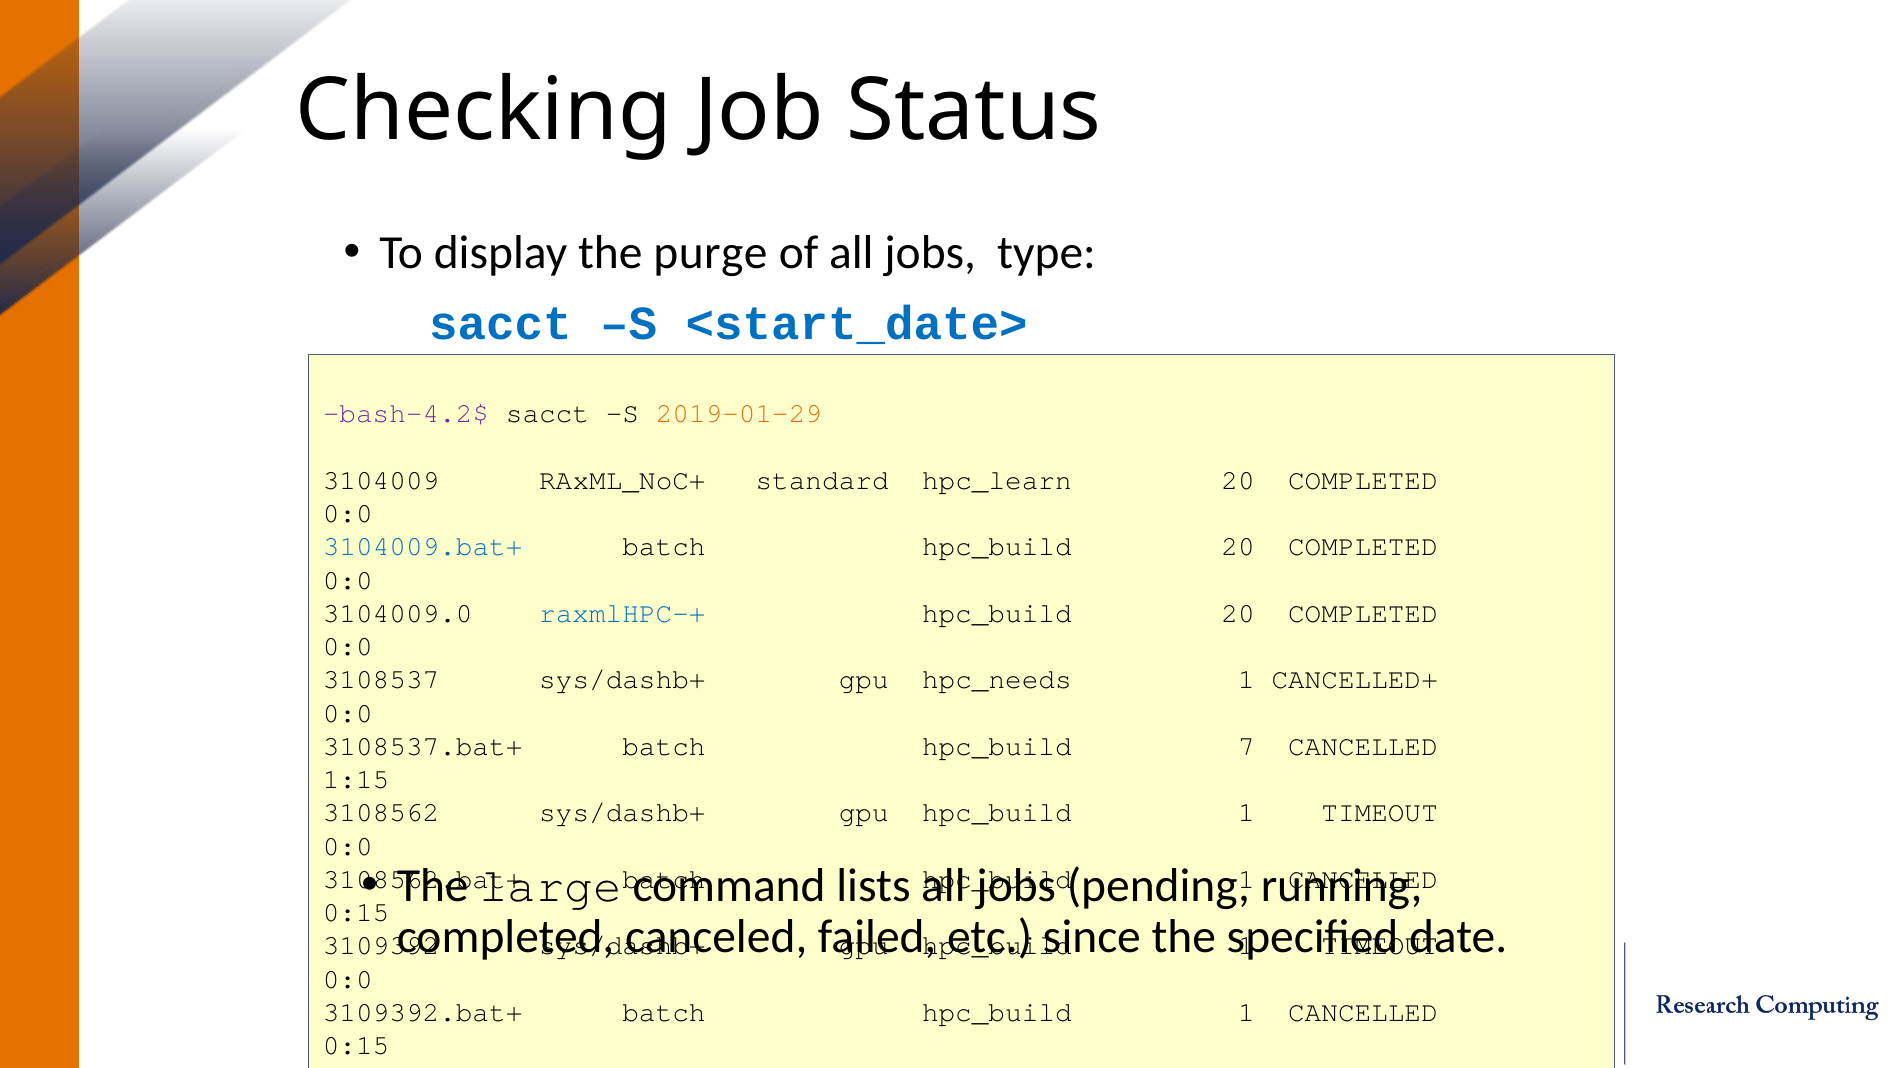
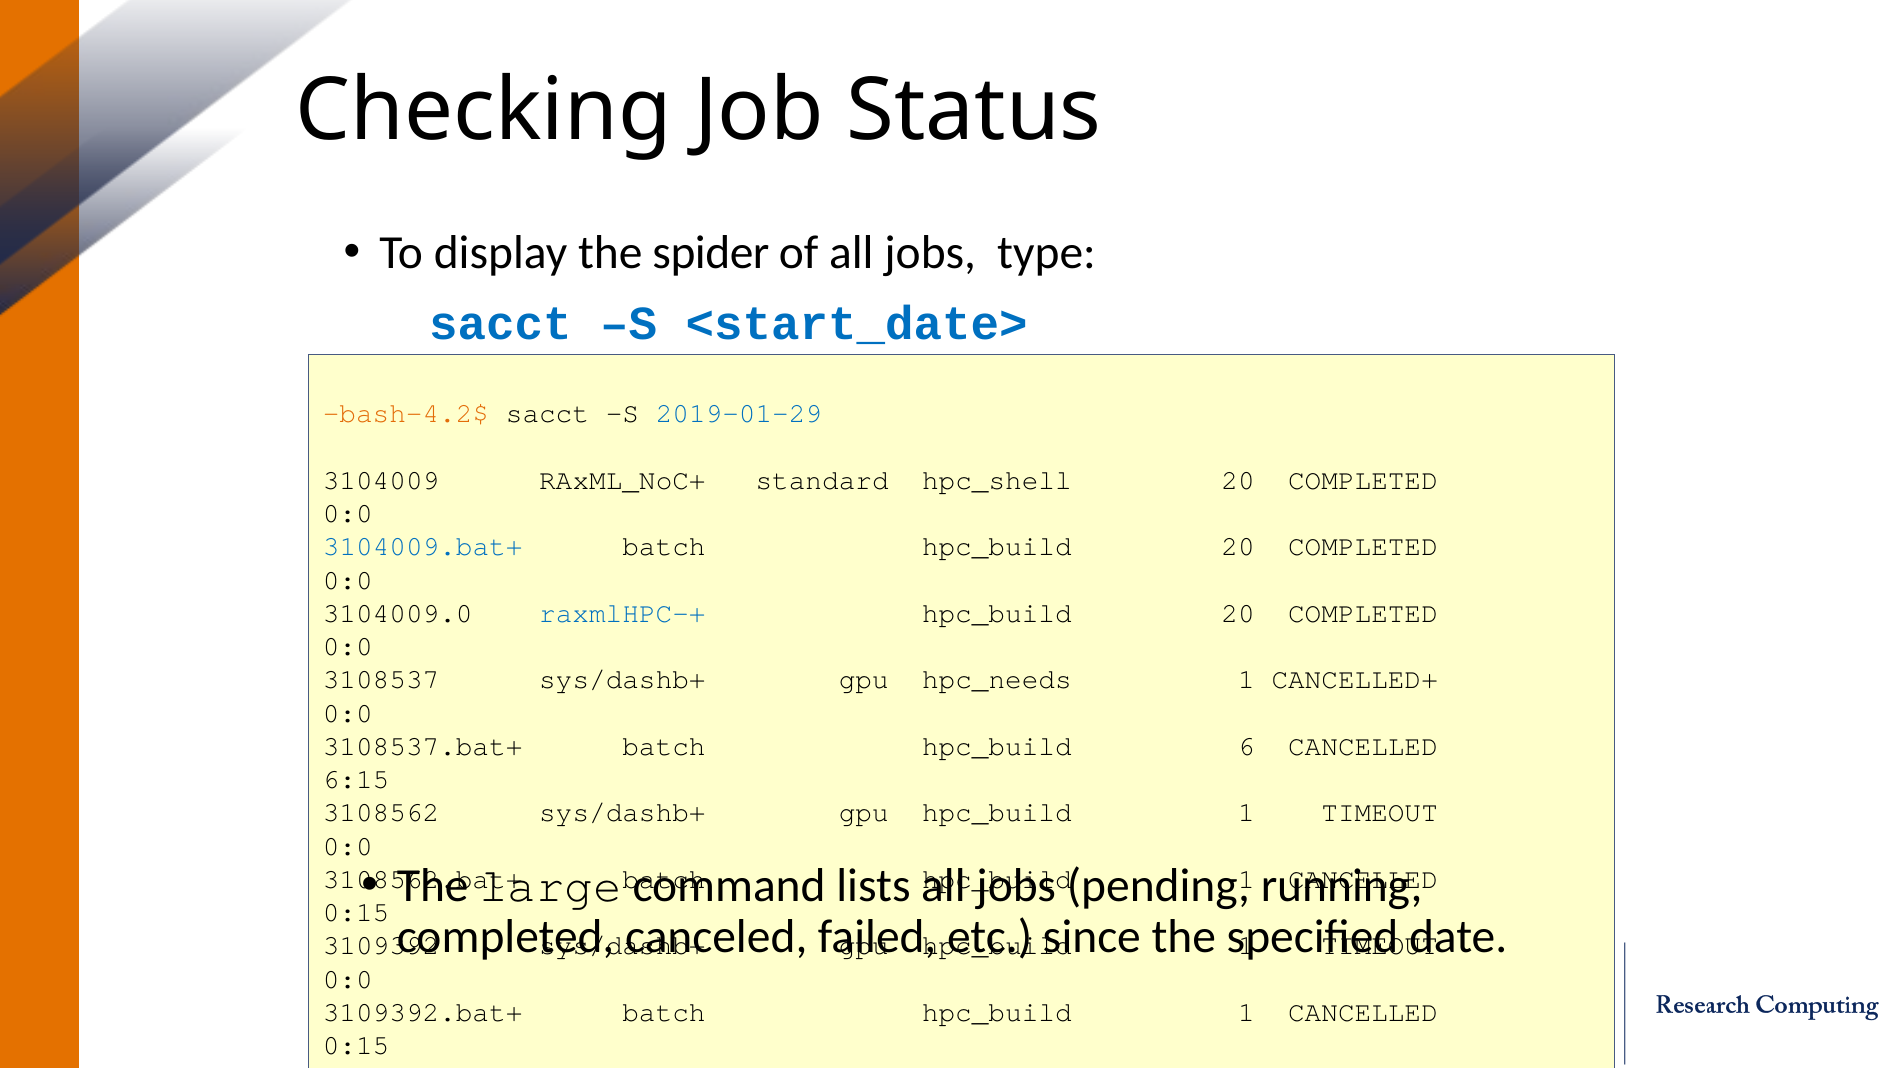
purge: purge -> spider (711, 253)
bash-4.2$ colour: purple -> orange (406, 414)
2019-01-29 colour: orange -> blue (739, 414)
hpc_learn: hpc_learn -> hpc_shell (997, 480)
7: 7 -> 6 (1246, 746)
1:15: 1:15 -> 6:15 (356, 780)
